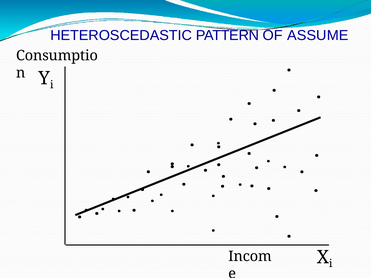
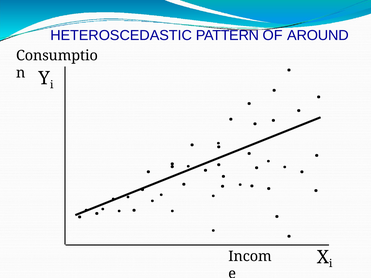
ASSUME: ASSUME -> AROUND (318, 35)
